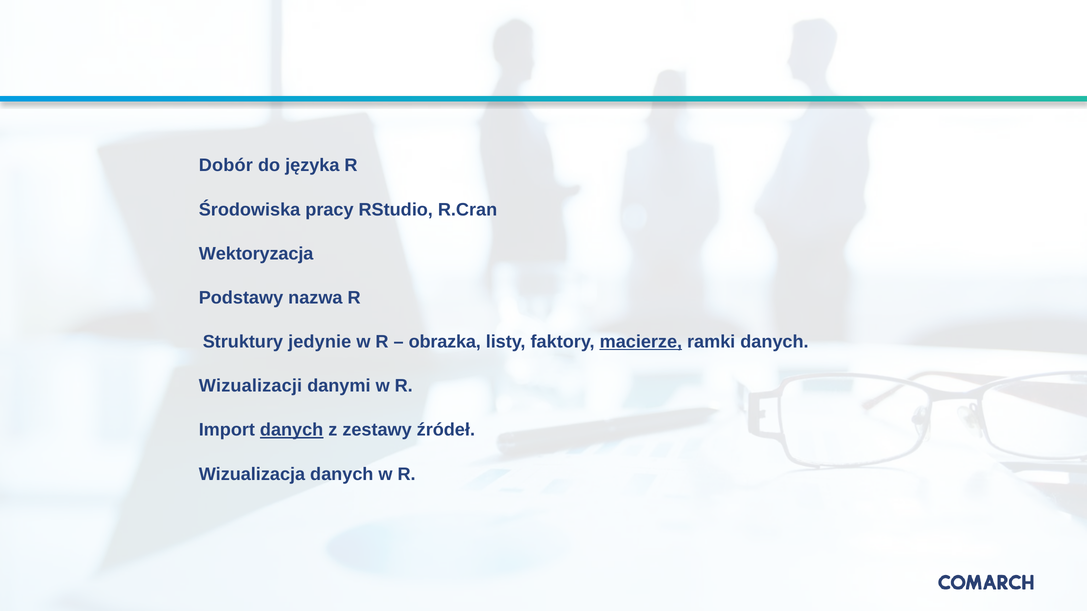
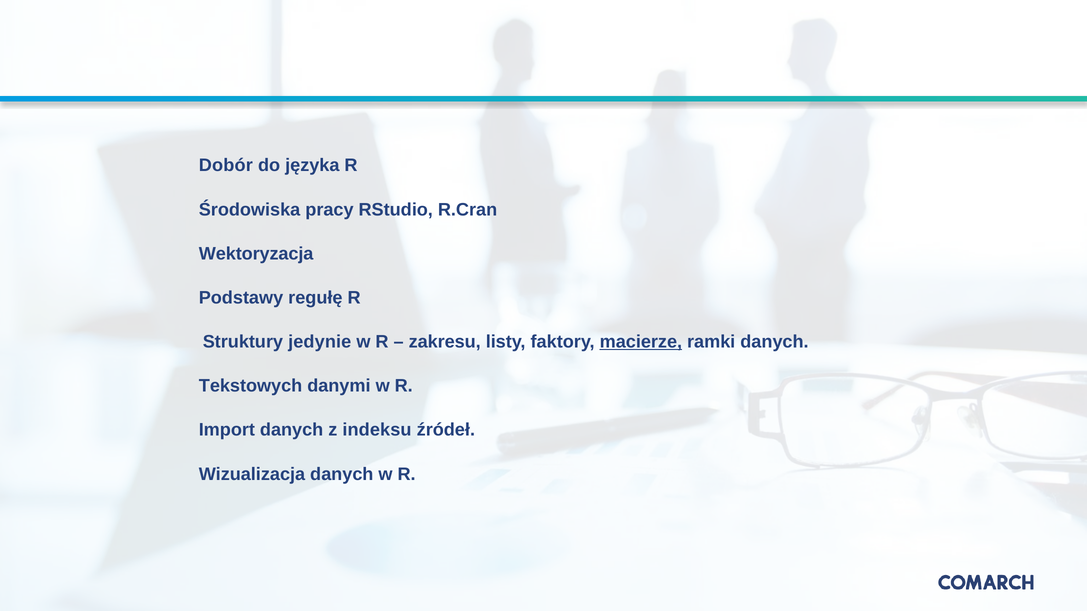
nazwa: nazwa -> regułę (315, 298)
obrazka: obrazka -> zakresu (445, 342)
Wizualizacji: Wizualizacji -> Tekstowych (251, 386)
danych underline: present -> none (292, 430)
zestawy: zestawy -> indeksu (377, 430)
